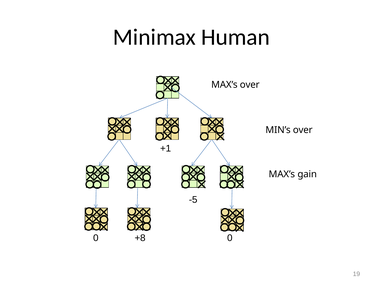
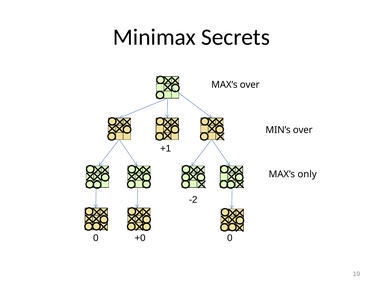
Human: Human -> Secrets (236, 37)
gain: gain -> only (307, 174)
-5: -5 -> -2 (193, 200)
+8: +8 -> +0 (140, 238)
